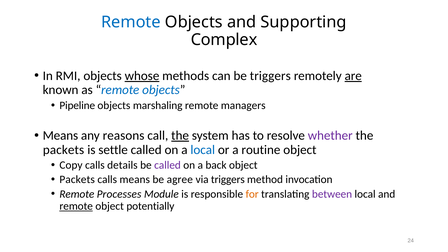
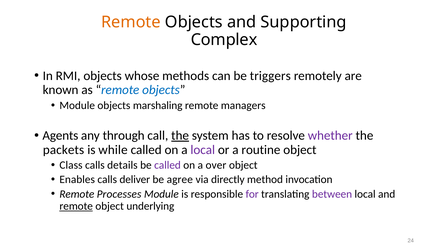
Remote colour: blue -> orange (131, 22)
whose underline: present -> none (142, 76)
are underline: present -> none (353, 76)
Pipeline: Pipeline -> Module (77, 105)
Means: Means -> Agents (60, 136)
reasons: reasons -> through (124, 136)
settle: settle -> while (113, 150)
local colour: blue -> purple (203, 150)
Copy: Copy -> Class (71, 165)
back: back -> over (216, 165)
Packets: Packets -> Enables (77, 180)
calls means: means -> deliver (135, 180)
via triggers: triggers -> directly (228, 180)
for colour: orange -> purple (252, 194)
potentially: potentially -> underlying (150, 206)
